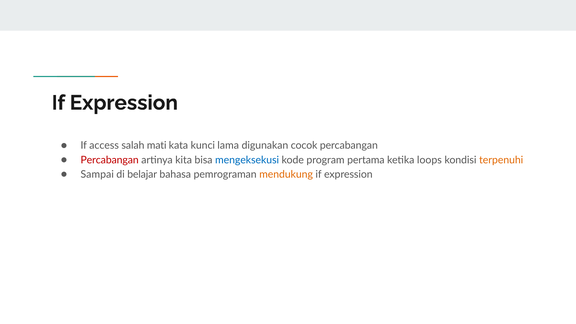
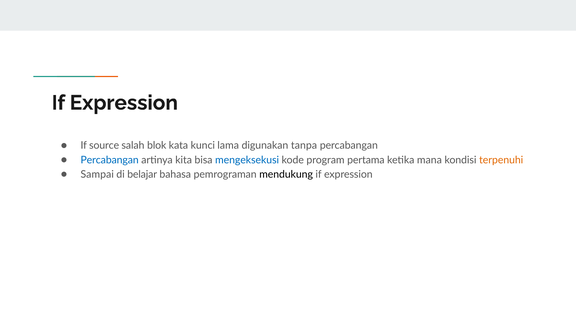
access: access -> source (104, 146)
mati: mati -> blok (157, 146)
cocok: cocok -> tanpa (304, 146)
Percabangan colour: red -> blue (110, 160)
loops: loops -> mana (429, 160)
mendukung colour: orange -> black (286, 174)
